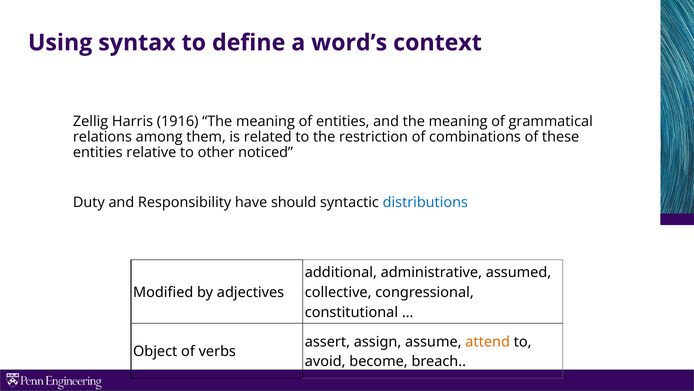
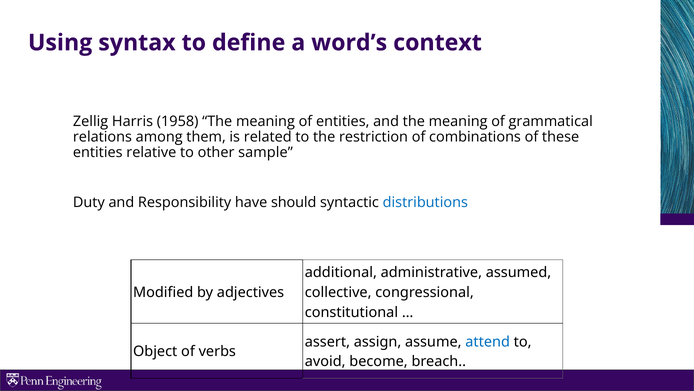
1916: 1916 -> 1958 (178, 121)
noticed: noticed -> sample (265, 152)
attend colour: orange -> blue (488, 341)
